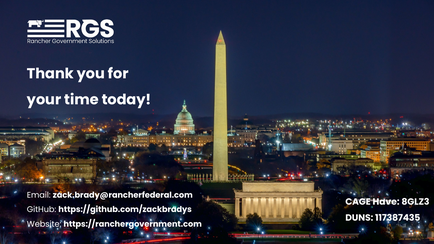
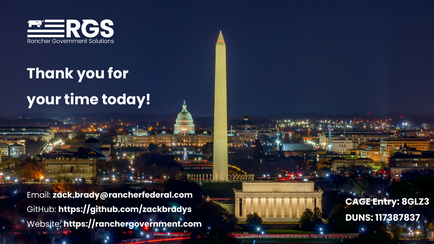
Have: Have -> Entry (386, 202)
117387435: 117387435 -> 117387837 (398, 218)
